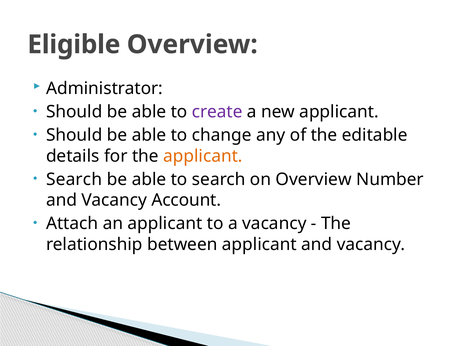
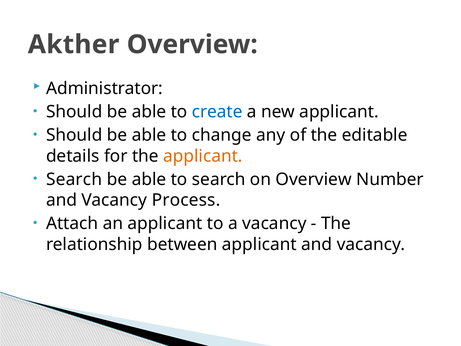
Eligible: Eligible -> Akther (74, 44)
create colour: purple -> blue (217, 112)
Account: Account -> Process (186, 200)
